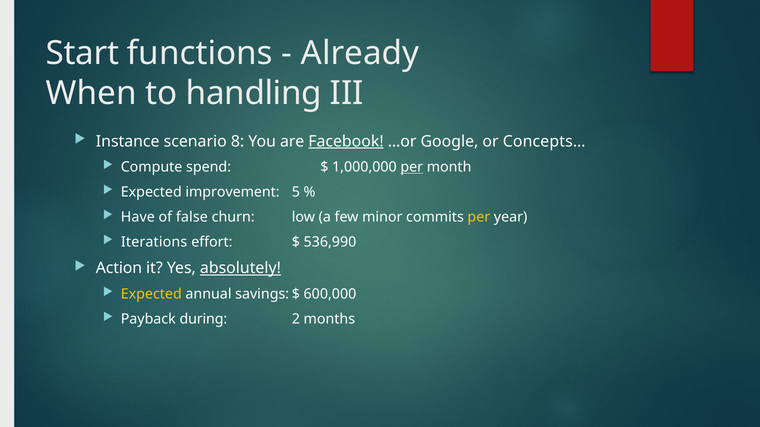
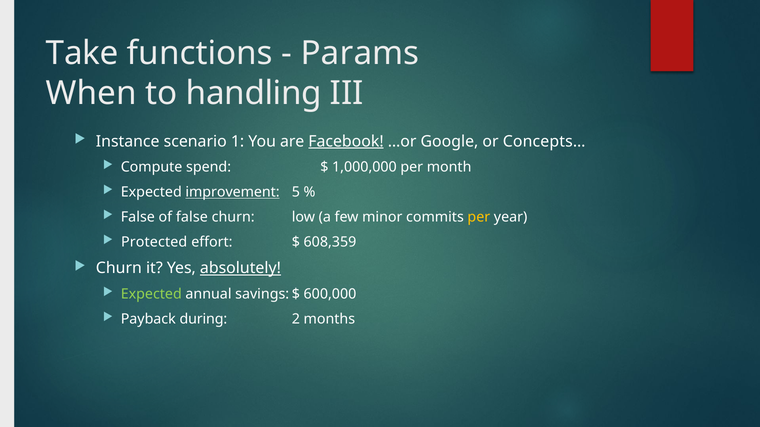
Start: Start -> Take (82, 53)
Already: Already -> Params (360, 53)
8: 8 -> 1 (238, 141)
per underline: present -> none (412, 167)
improvement underline: none -> present (233, 192)
Have: Have -> False (138, 217)
Iterations: Iterations -> Protected (154, 242)
536,990: 536,990 -> 608,359 (330, 242)
Action: Action -> Churn (119, 268)
Expected colour: yellow -> light green (151, 294)
